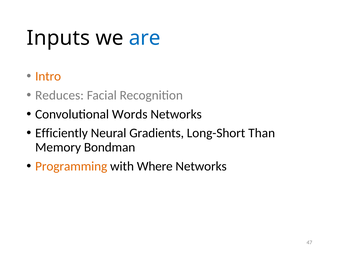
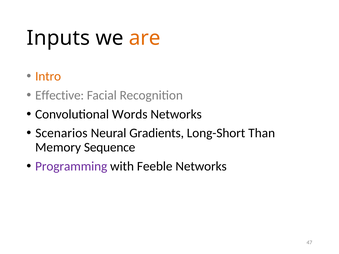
are colour: blue -> orange (145, 38)
Reduces: Reduces -> Effective (60, 95)
Efficiently: Efficiently -> Scenarios (61, 133)
Bondman: Bondman -> Sequence (110, 148)
Programming colour: orange -> purple (71, 166)
Where: Where -> Feeble (155, 166)
